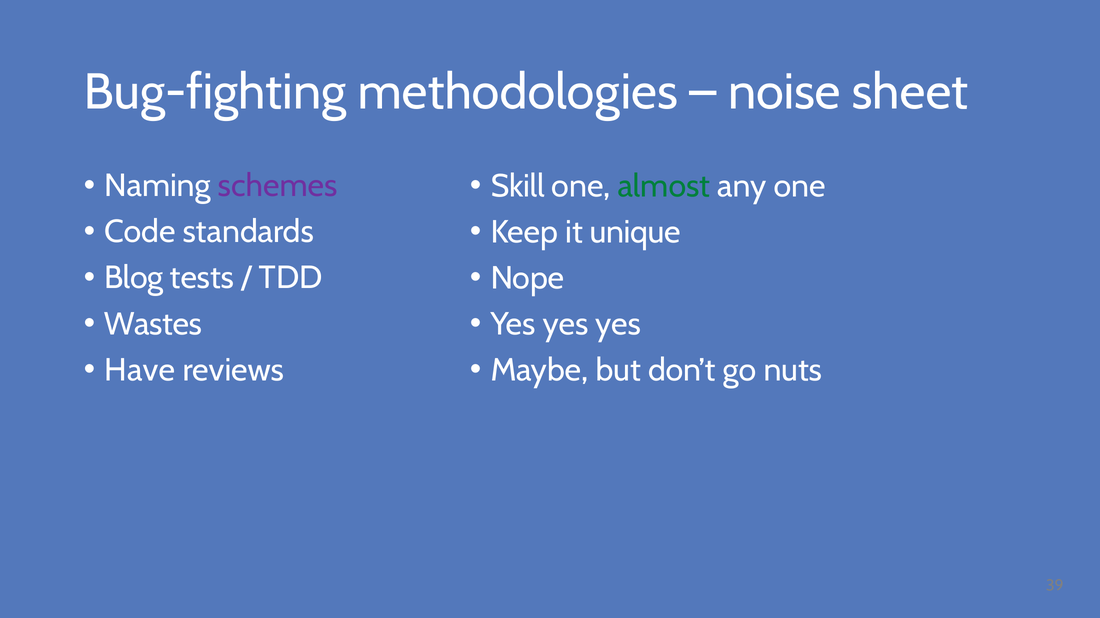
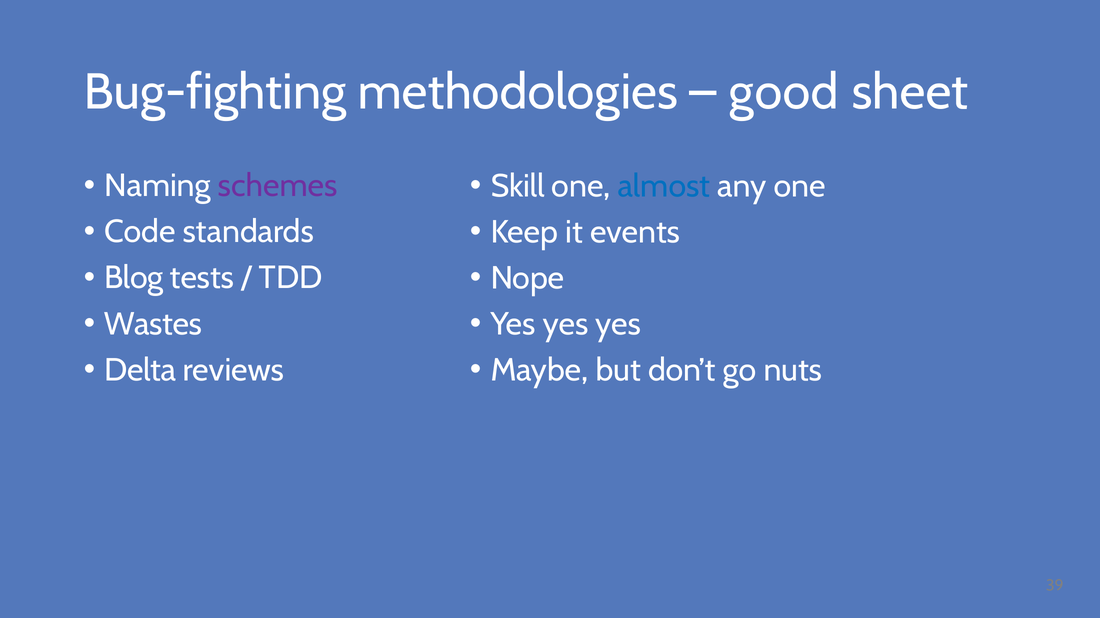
noise: noise -> good (784, 92)
almost colour: green -> blue (664, 186)
unique: unique -> events (635, 232)
Have: Have -> Delta (140, 370)
